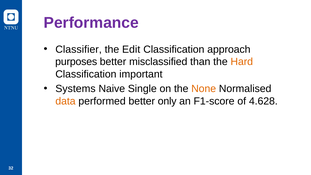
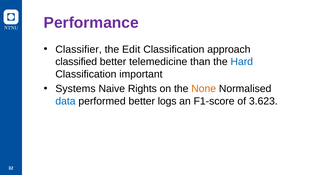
purposes: purposes -> classified (76, 62)
misclassified: misclassified -> telemedicine (158, 62)
Hard colour: orange -> blue (242, 62)
Single: Single -> Rights (142, 89)
data colour: orange -> blue (65, 101)
only: only -> logs (167, 101)
4.628: 4.628 -> 3.623 (263, 101)
